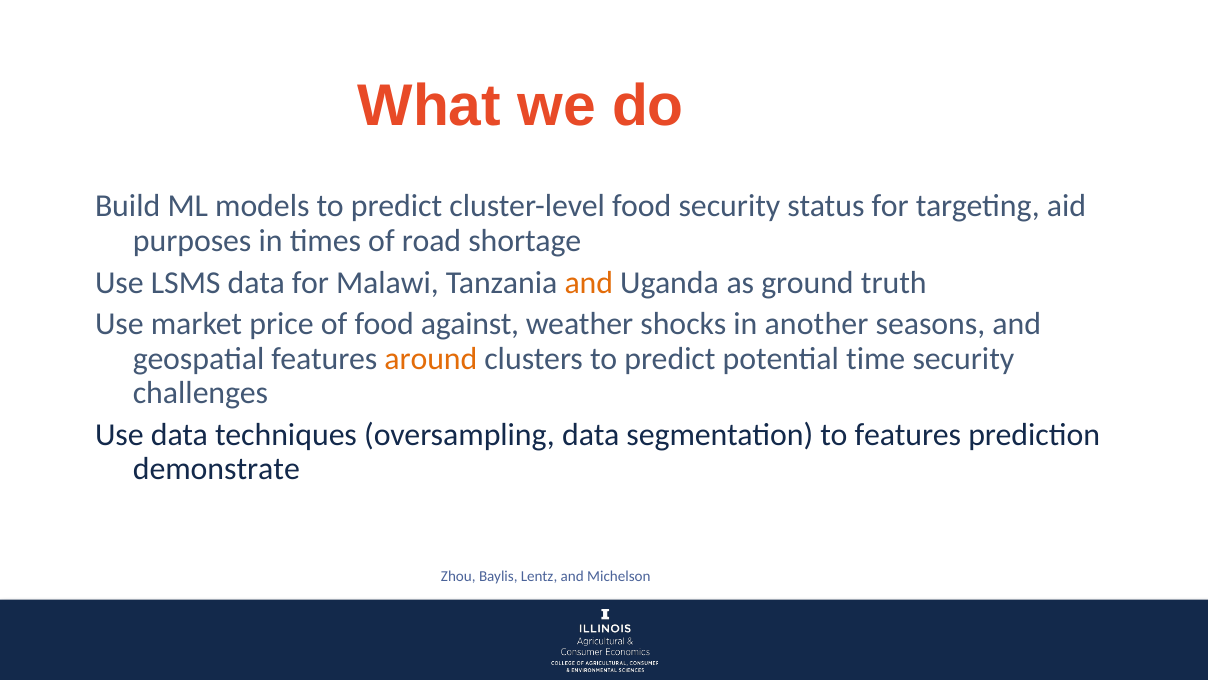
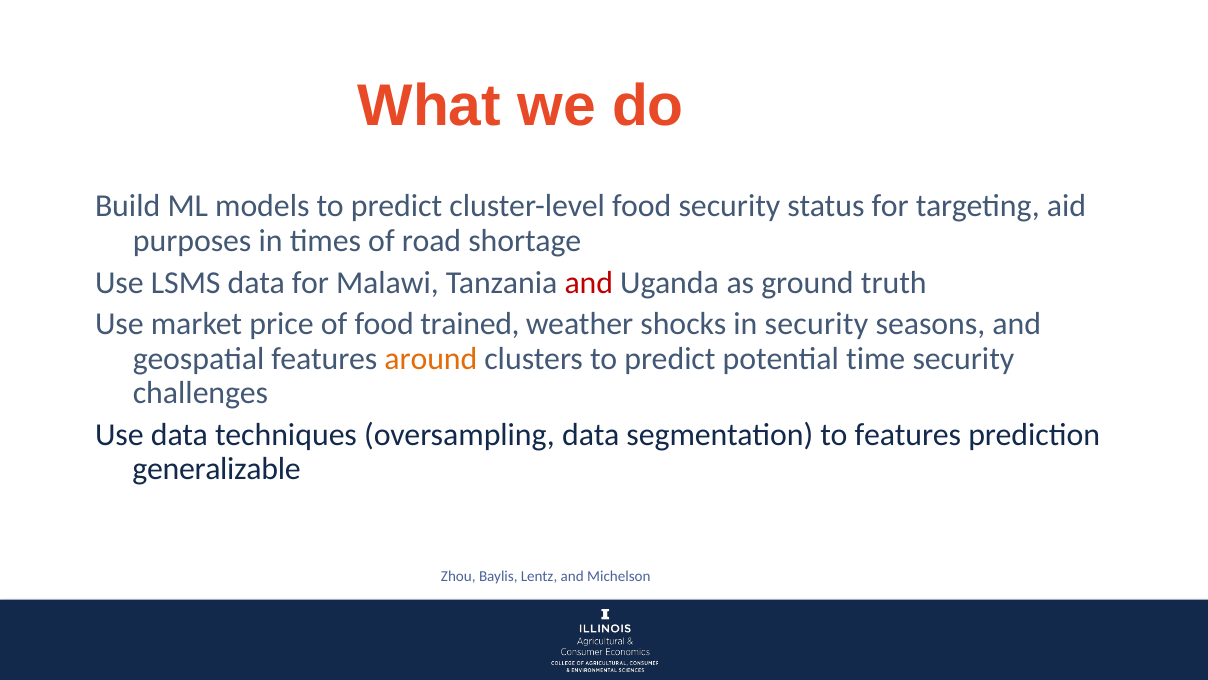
and colour: orange -> red (589, 282)
against: against -> trained (470, 324)
in another: another -> security (816, 324)
demonstrate: demonstrate -> generalizable (217, 469)
